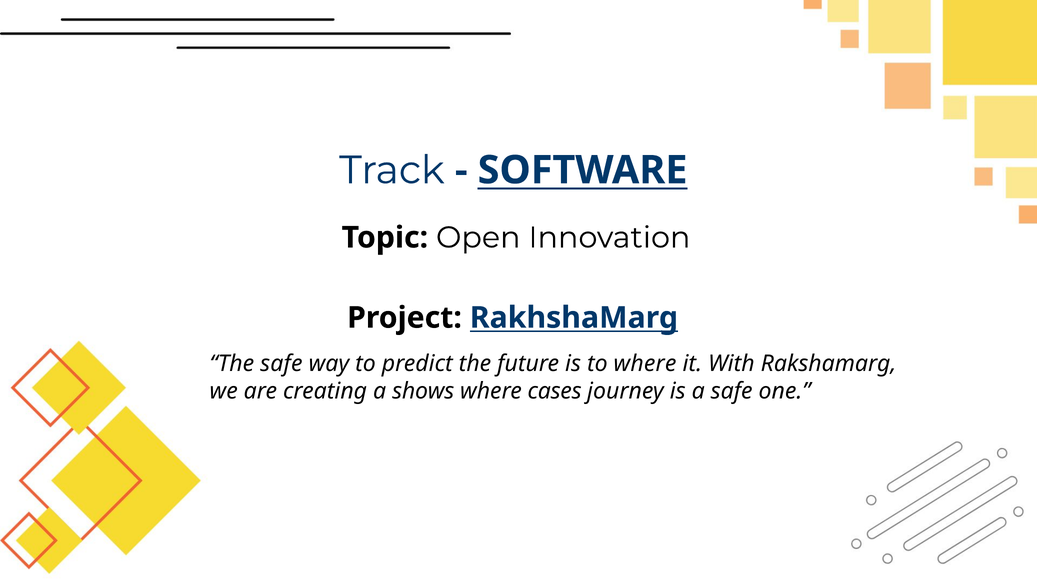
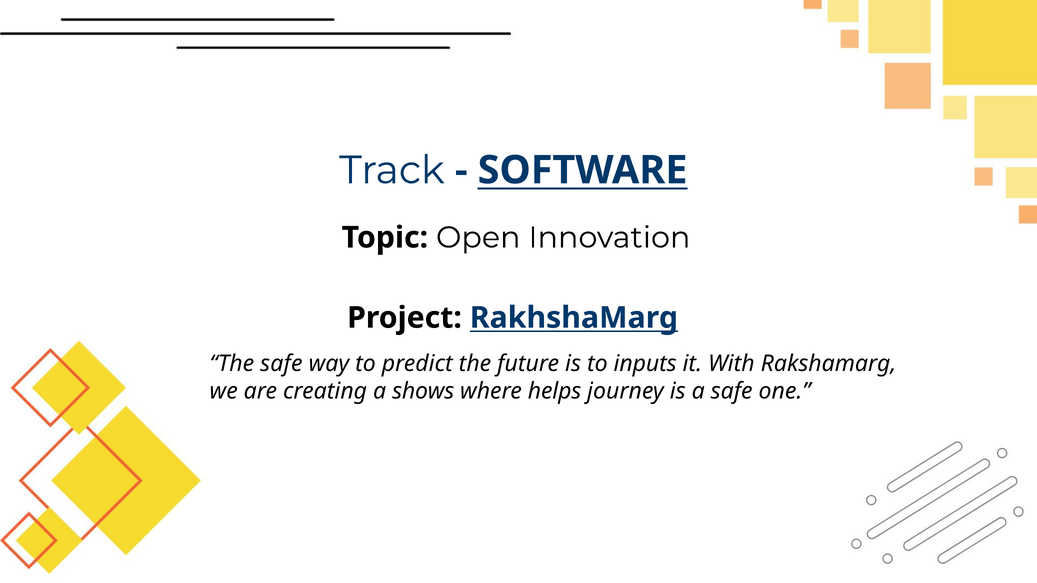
to where: where -> inputs (645, 364)
cases: cases -> helps (555, 392)
